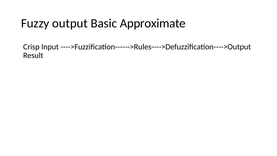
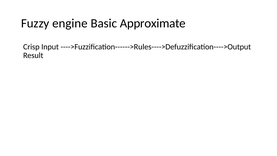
output: output -> engine (70, 23)
